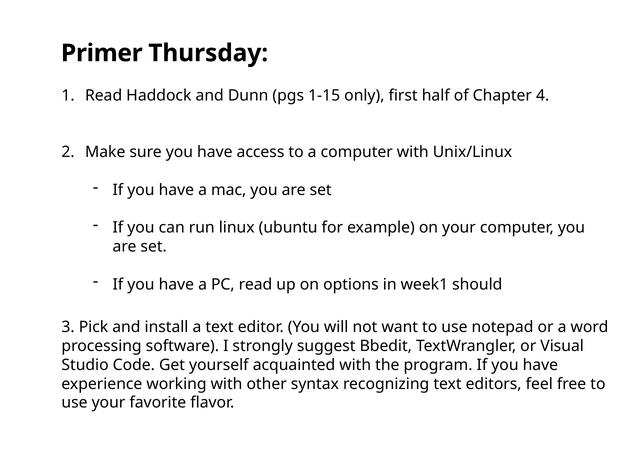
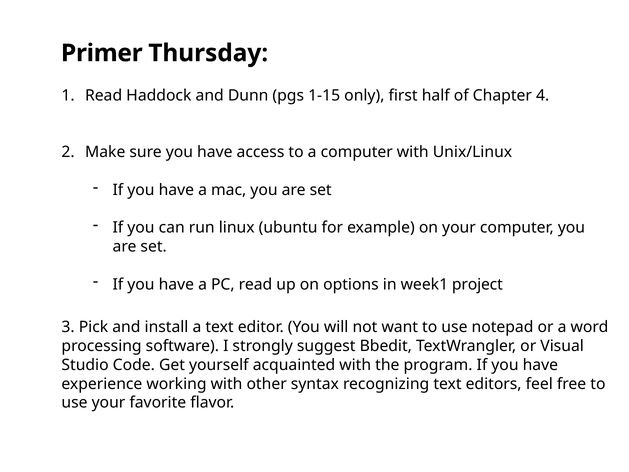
should: should -> project (477, 284)
